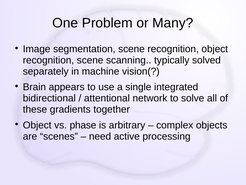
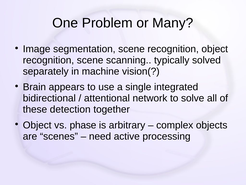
gradients: gradients -> detection (70, 109)
